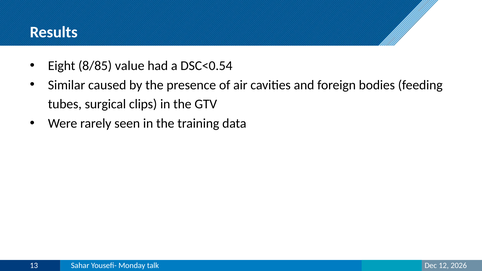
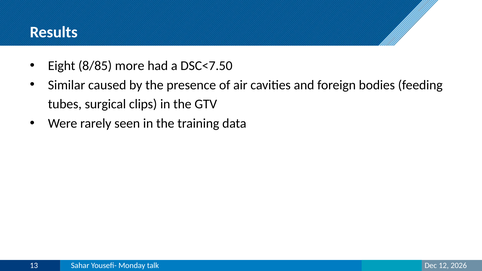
value: value -> more (130, 66)
DSC<0.54: DSC<0.54 -> DSC<7.50 (206, 66)
